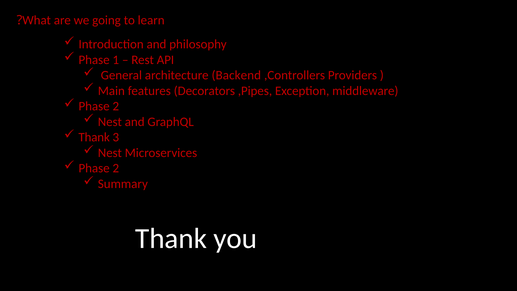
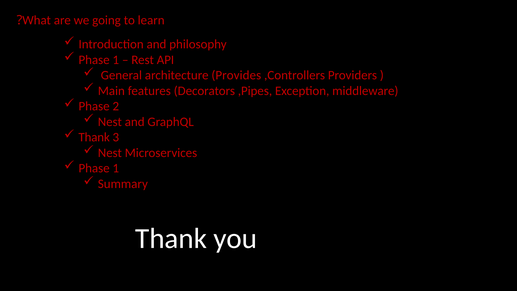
Backend: Backend -> Provides (236, 75)
2: 2 -> 1 (116, 168)
